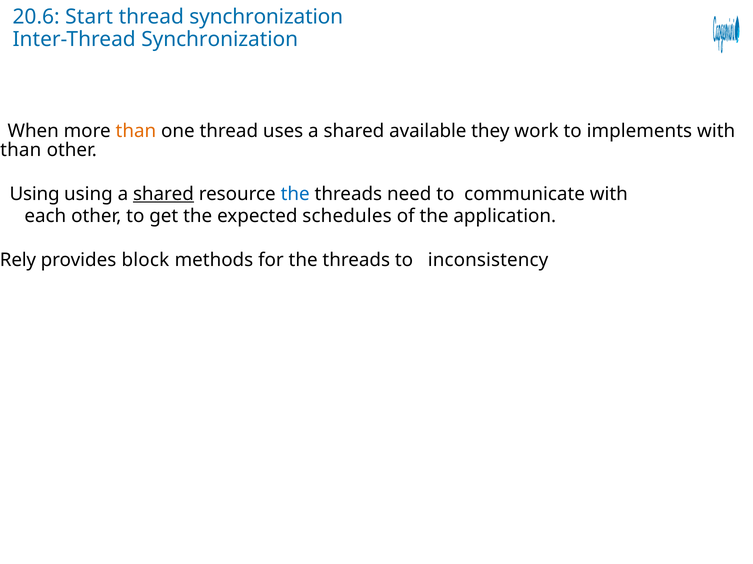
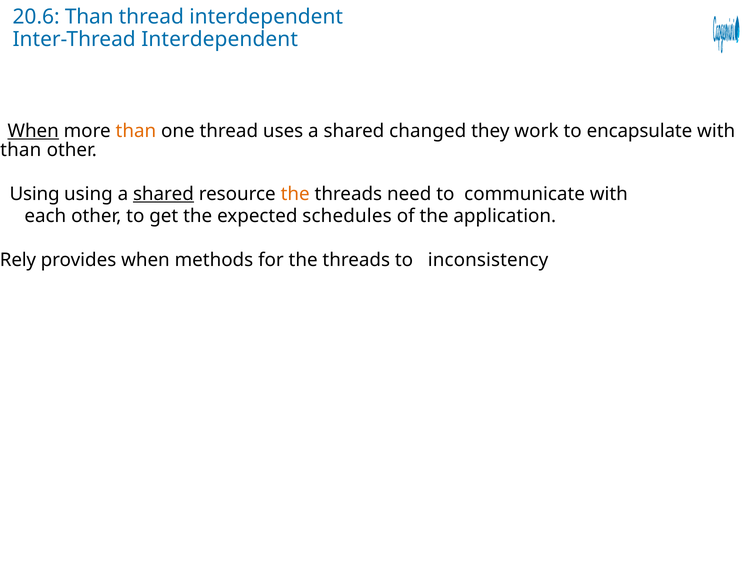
20.6 Start: Start -> Than (89, 17)
thread synchronization: synchronization -> interdependent (266, 17)
Inter-Thread Synchronization: Synchronization -> Interdependent (220, 40)
When underline: none -> present (33, 131)
available: available -> changed (428, 131)
implements: implements -> encapsulate (639, 131)
the colour: blue -> orange (295, 194)
provides block: block -> when (145, 260)
